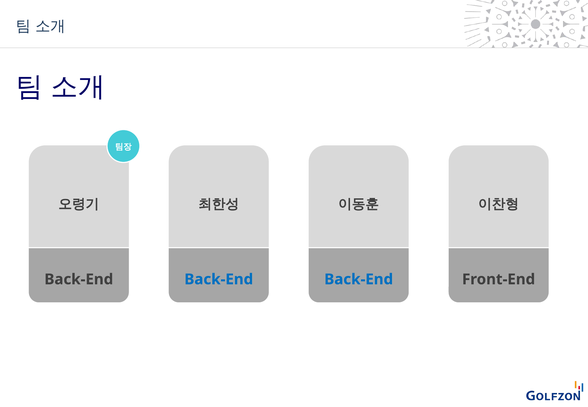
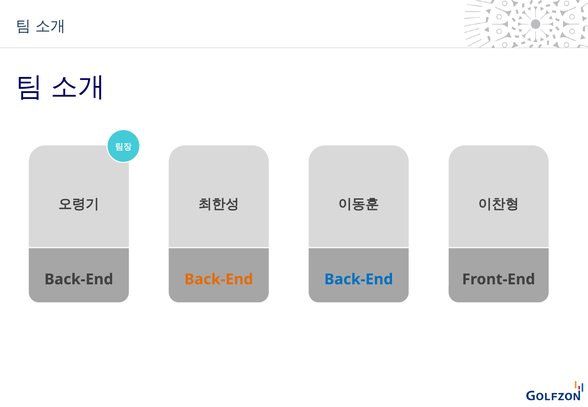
Back-End colour: blue -> orange (219, 279)
